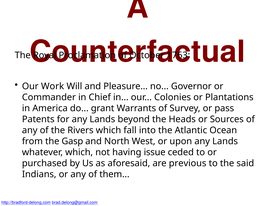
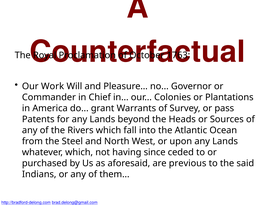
Gasp: Gasp -> Steel (72, 141)
issue: issue -> since (155, 152)
